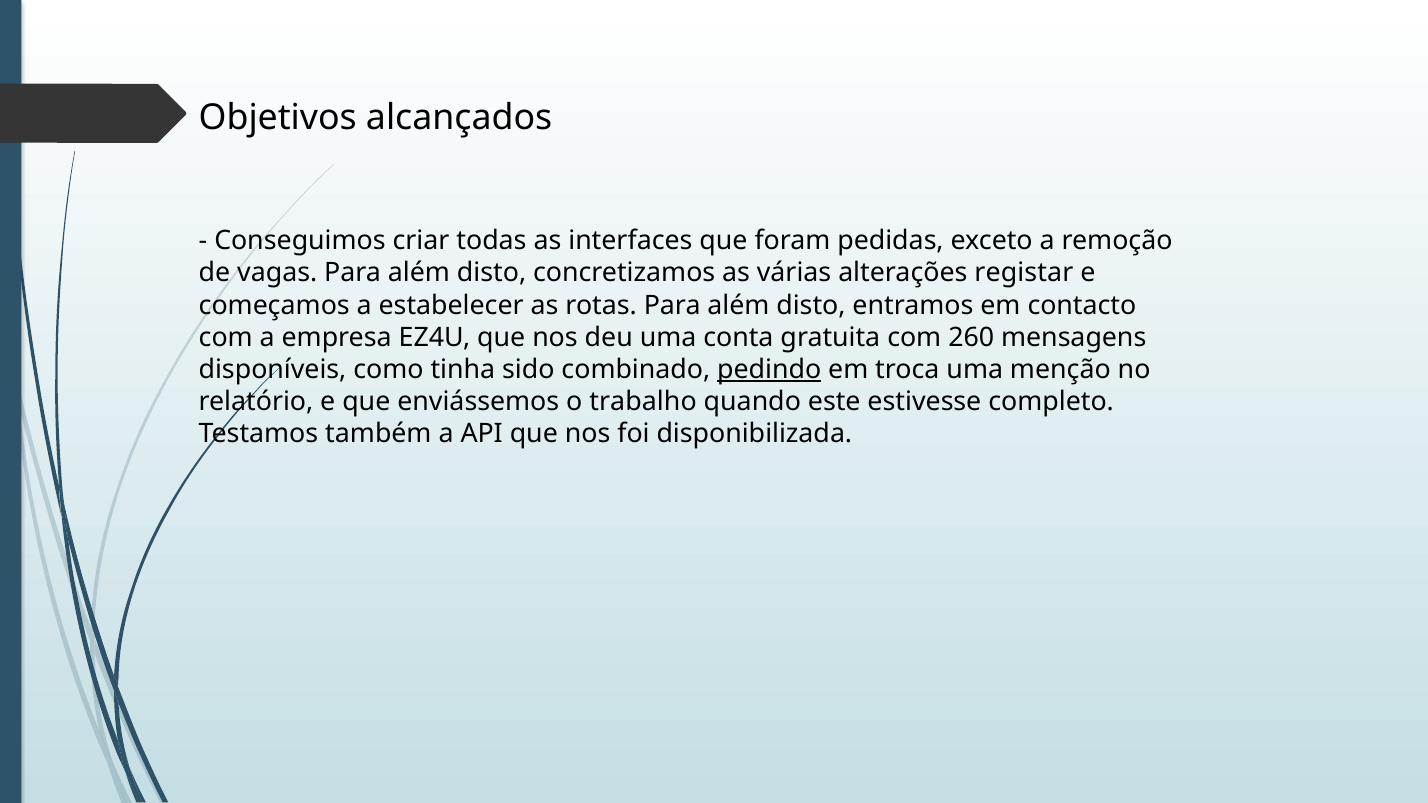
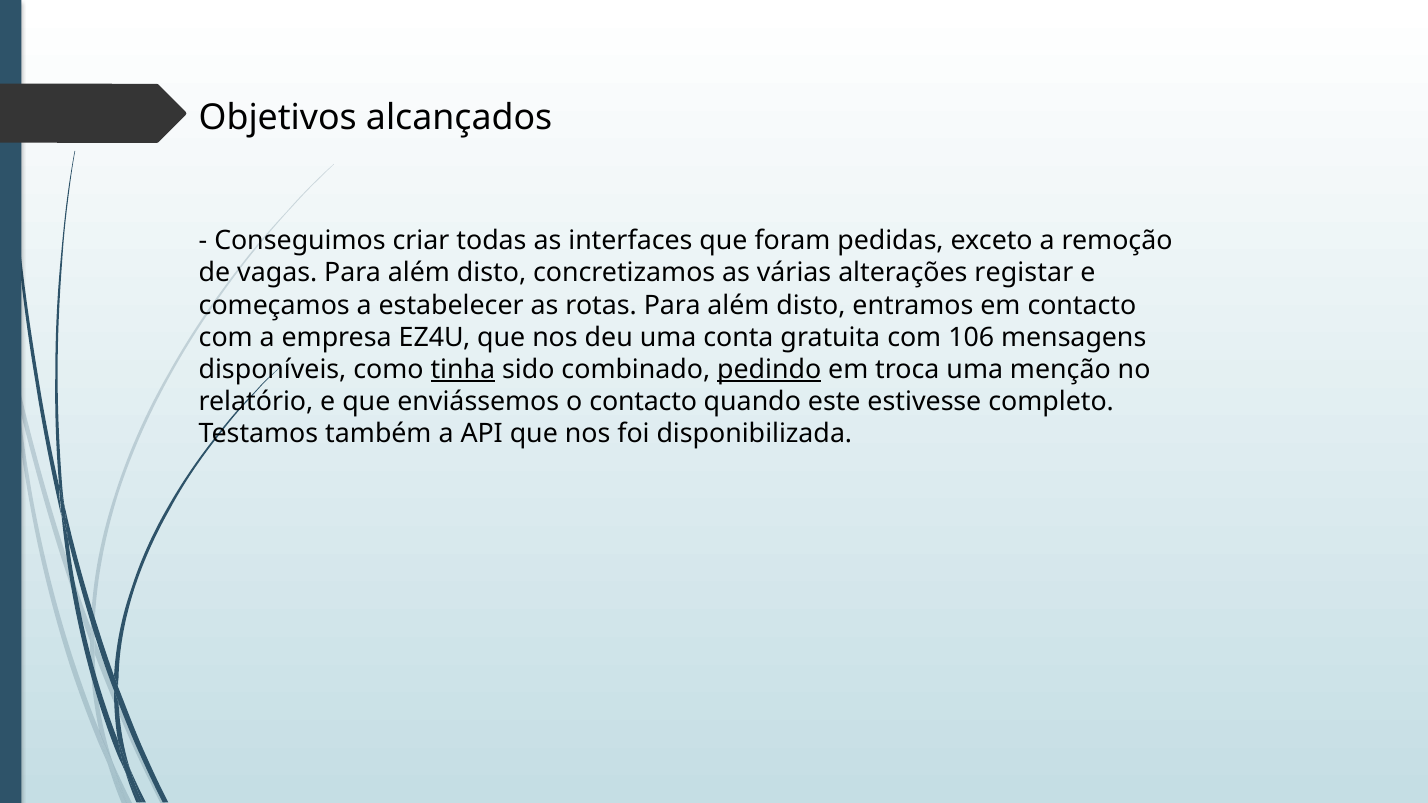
260: 260 -> 106 (971, 337)
tinha underline: none -> present (463, 370)
o trabalho: trabalho -> contacto (643, 402)
